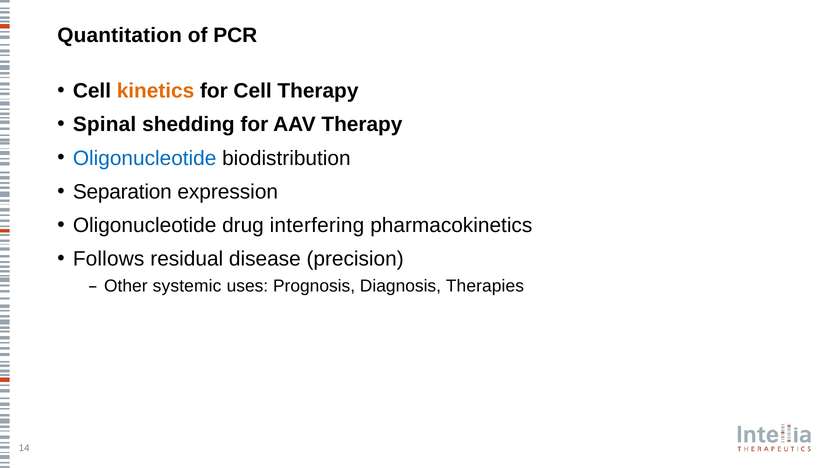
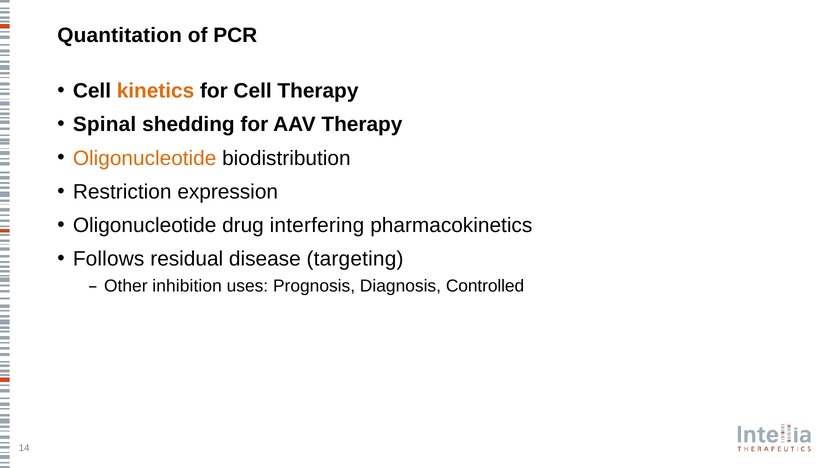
Oligonucleotide colour: blue -> orange (145, 158)
Separation: Separation -> Restriction (122, 192)
precision: precision -> targeting (355, 259)
systemic: systemic -> inhibition (187, 286)
Therapies: Therapies -> Controlled (485, 286)
